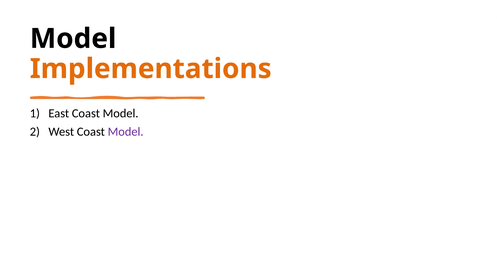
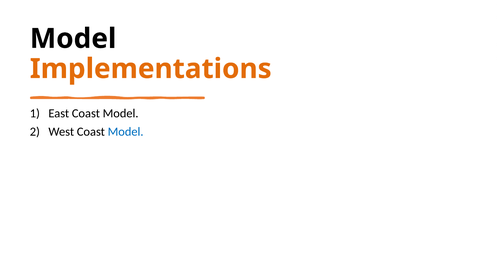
Model colour: purple -> blue (126, 132)
